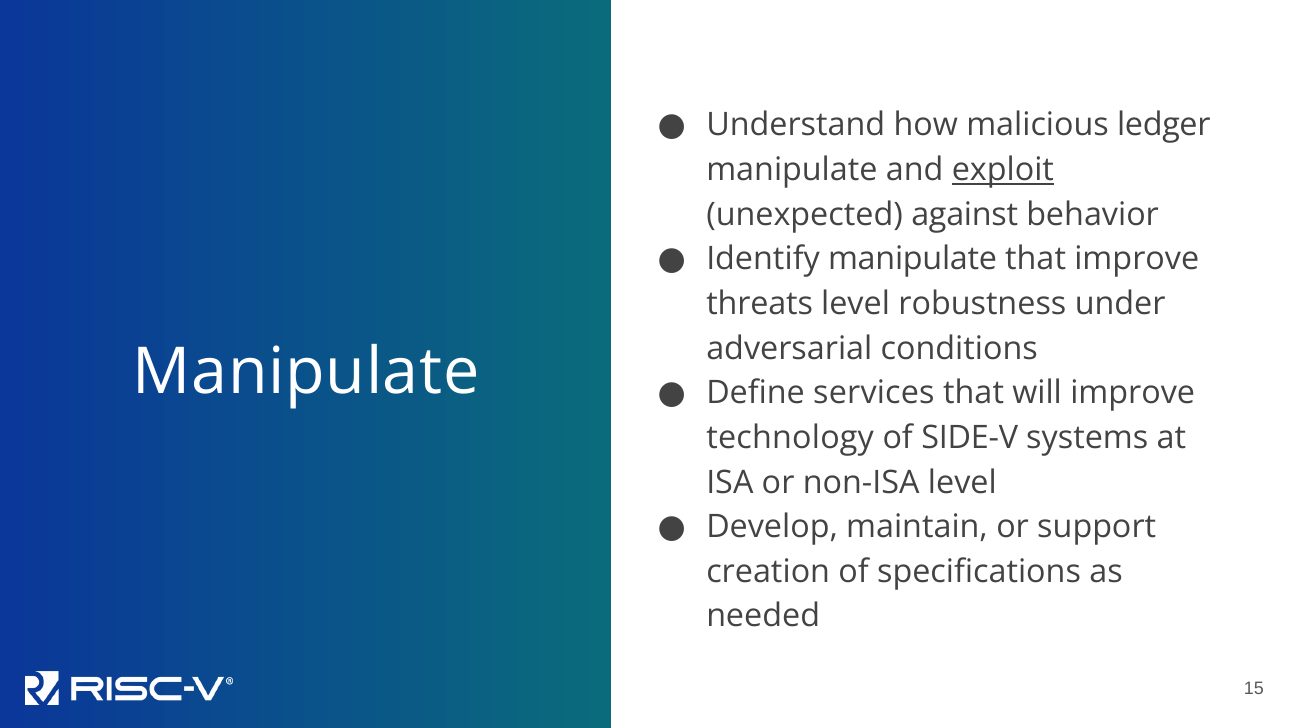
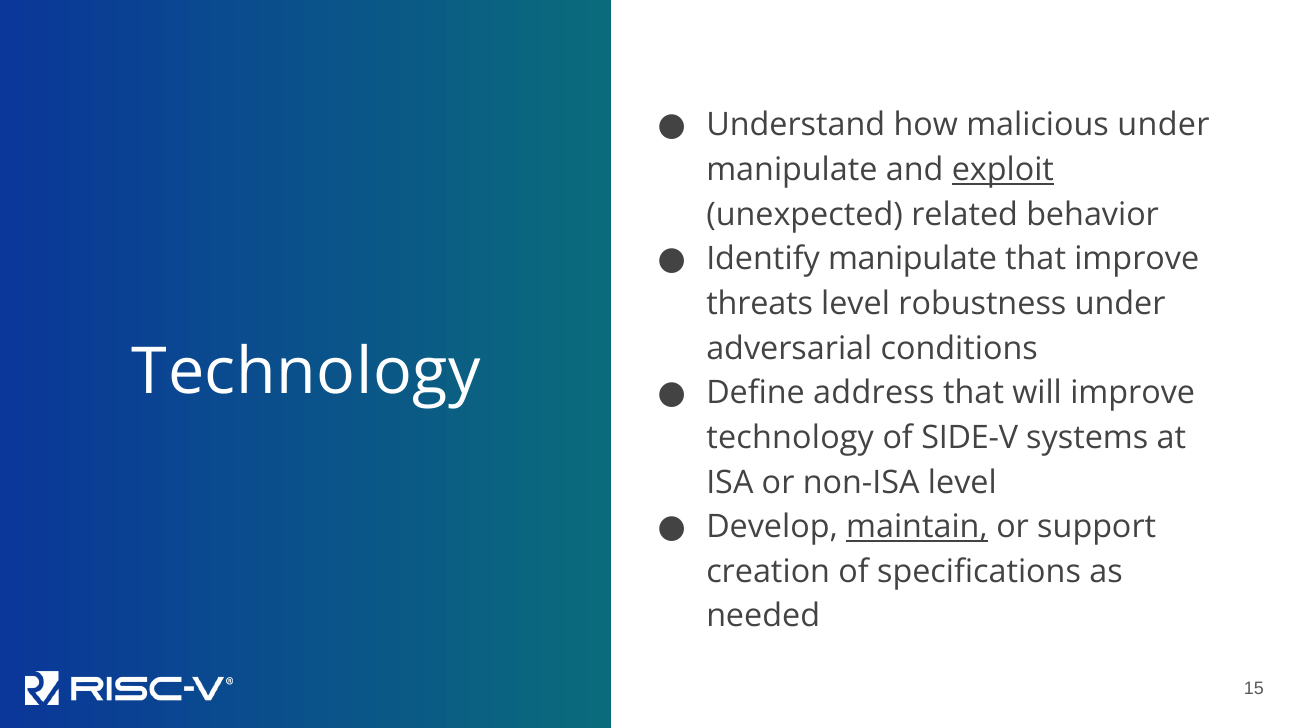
malicious ledger: ledger -> under (1164, 125)
against: against -> related (965, 215)
Manipulate: Manipulate -> Technology (306, 372)
services: services -> address (874, 393)
maintain underline: none -> present (917, 527)
